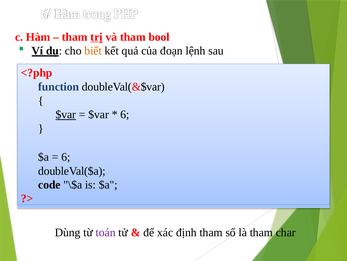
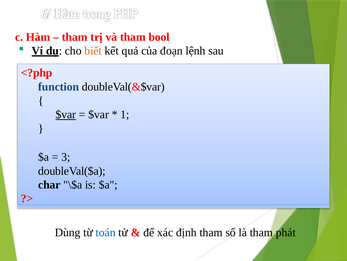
trị underline: present -> none (97, 37)
6: 6 -> 1 (125, 114)
6: 6 -> 3 (66, 157)
code: code -> char (49, 184)
toán colour: purple -> blue (106, 232)
char: char -> phát (286, 232)
